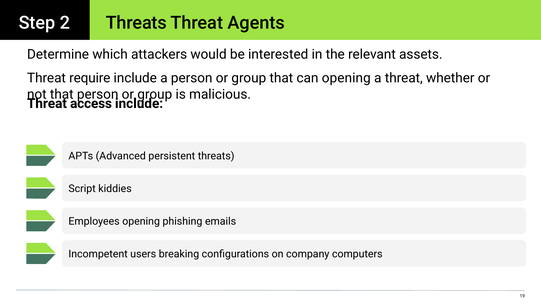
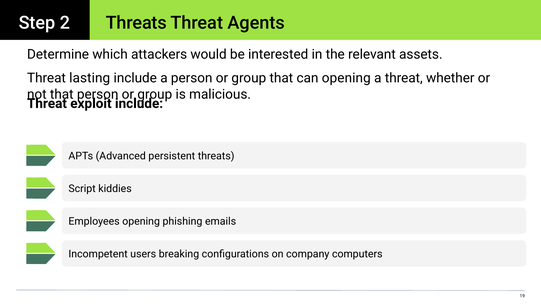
require: require -> lasting (90, 78)
access: access -> exploit (91, 104)
